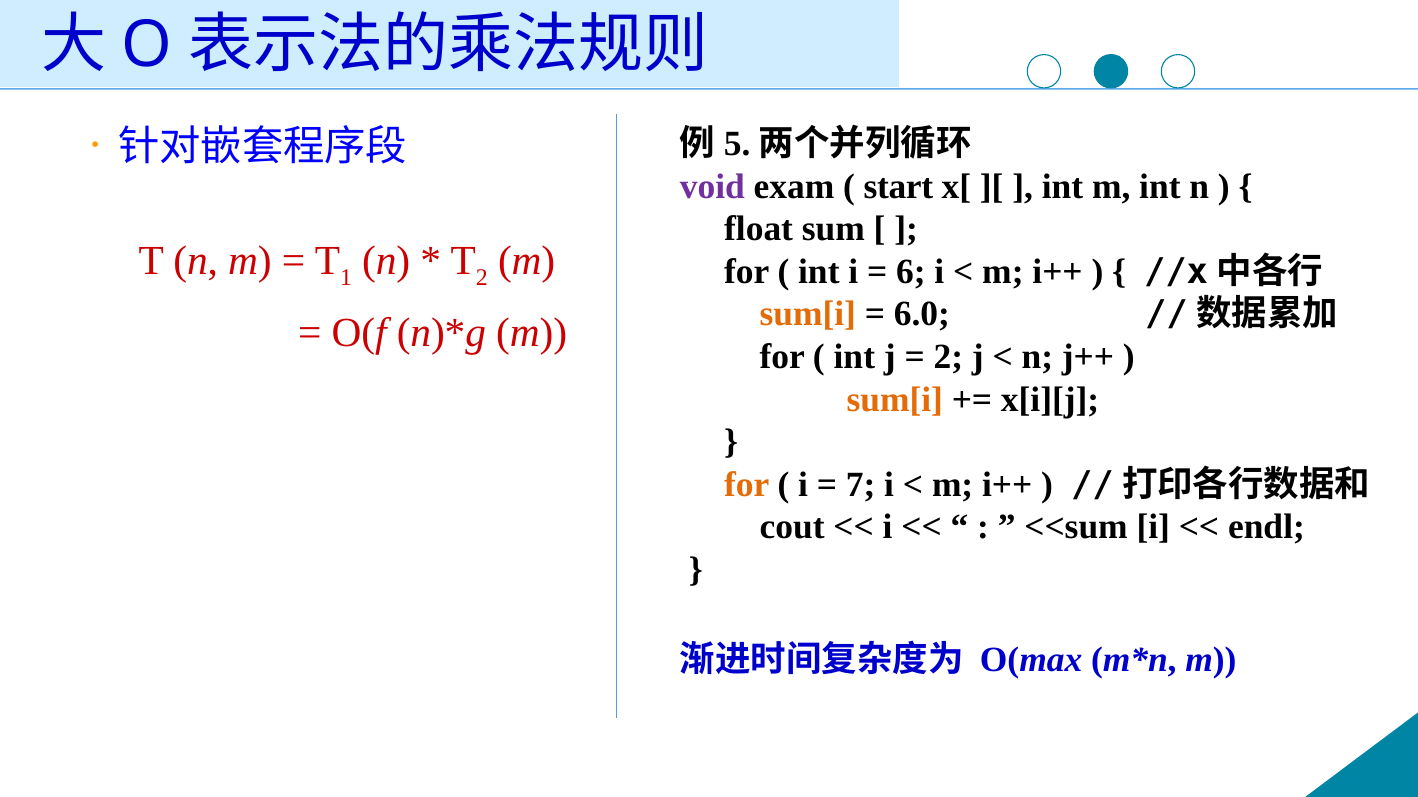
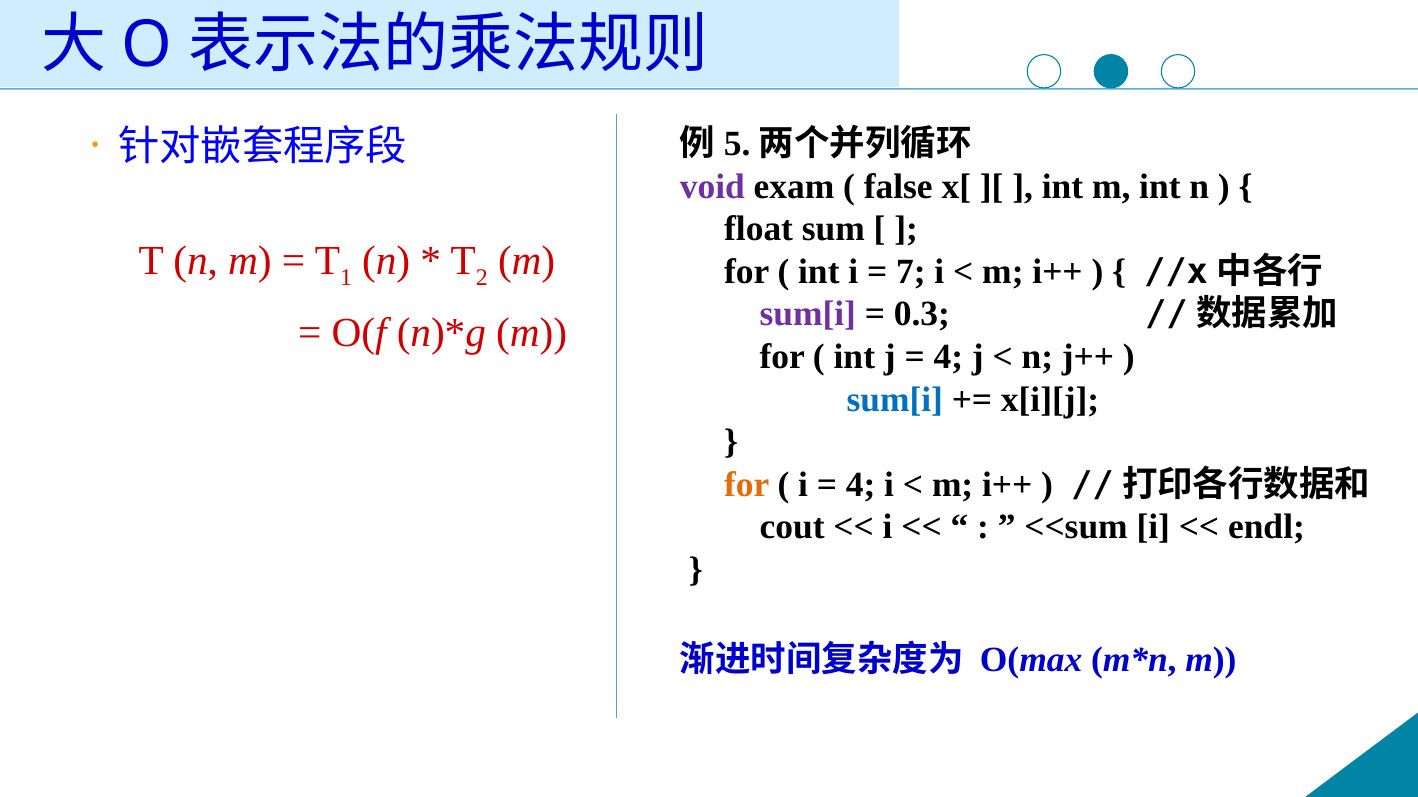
start: start -> false (898, 187)
6: 6 -> 7 (911, 272)
sum[i colour: orange -> purple (808, 315)
6.0: 6.0 -> 0.3 (922, 315)
2: 2 -> 4 (948, 357)
sum[i colour: orange -> blue (895, 400)
7: 7 -> 4 (861, 485)
